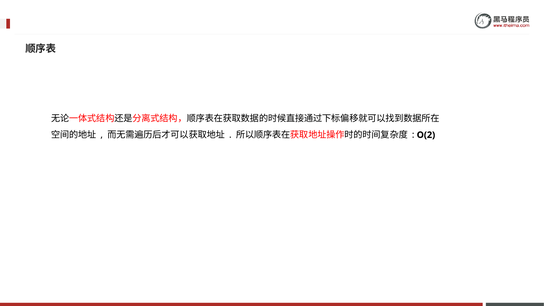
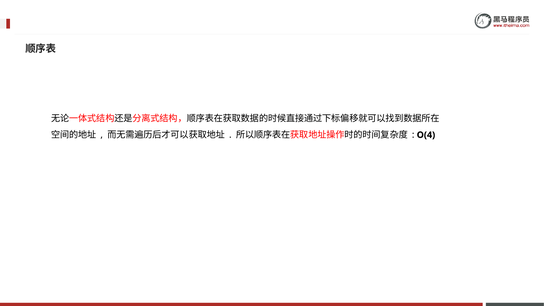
O(2: O(2 -> O(4 (426, 135)
